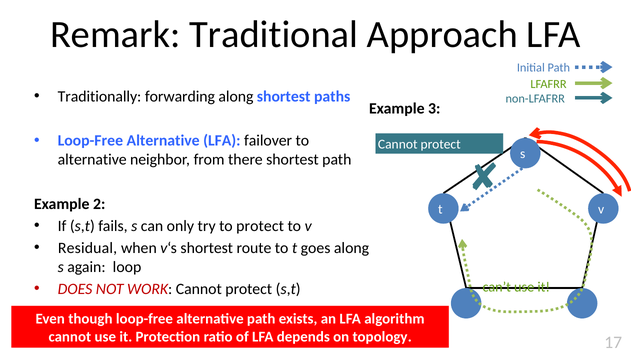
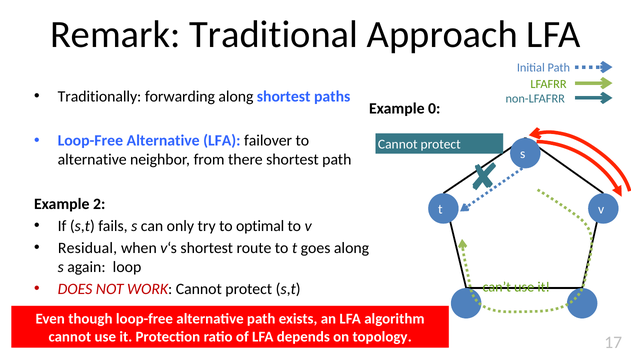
3: 3 -> 0 (434, 109)
to protect: protect -> optimal (260, 226)
